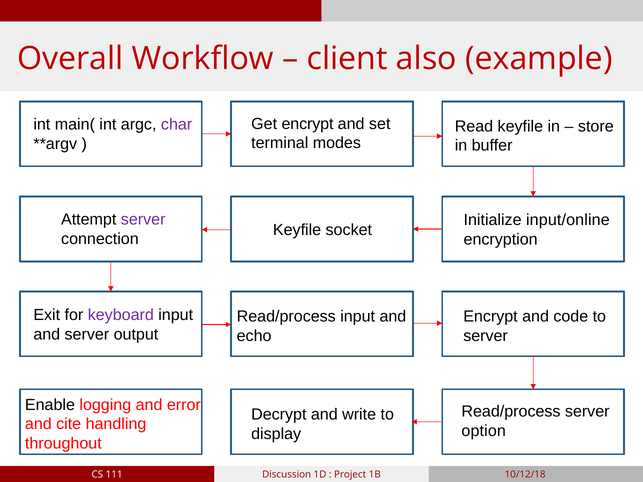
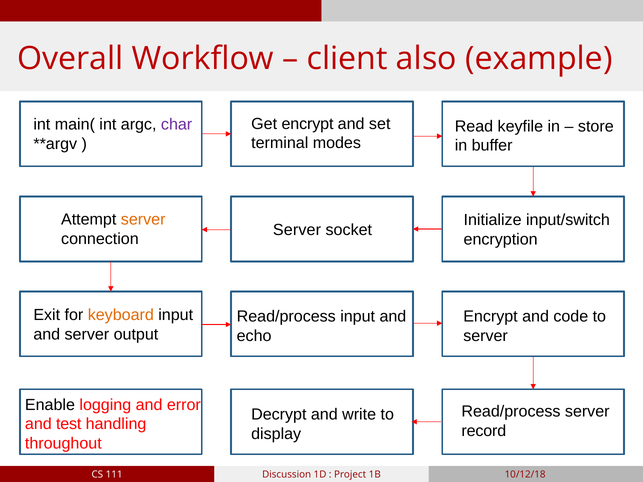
server colour: purple -> orange (143, 220)
input/online: input/online -> input/switch (568, 220)
Keyfile: Keyfile -> Server (297, 230)
keyboard colour: purple -> orange (121, 315)
cite: cite -> test (69, 424)
option: option -> record (484, 431)
